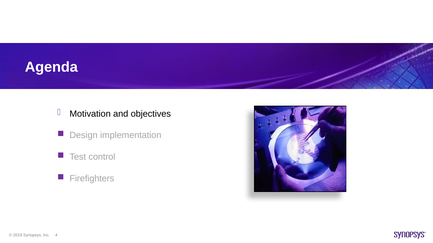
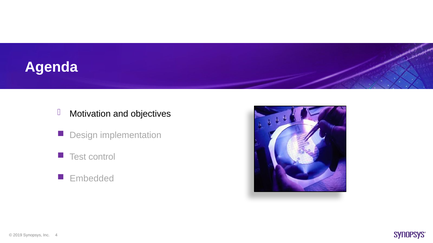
Firefighters: Firefighters -> Embedded (92, 179)
